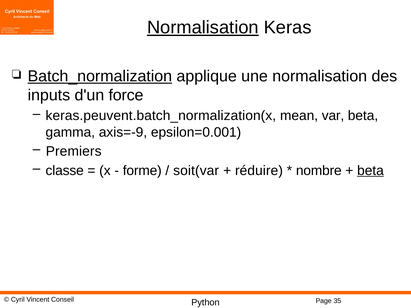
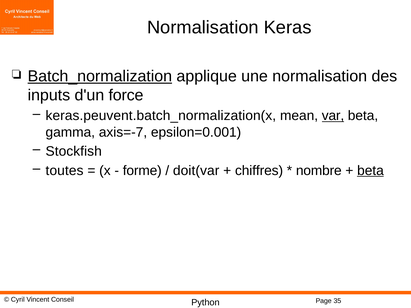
Normalisation underline: present -> none (203, 28)
var underline: none -> present (333, 116)
axis=-9: axis=-9 -> axis=-7 (123, 132)
Premiers: Premiers -> Stockfish (74, 151)
classe: classe -> toutes (65, 171)
soit(var: soit(var -> doit(var (196, 171)
réduire: réduire -> chiffres (259, 171)
